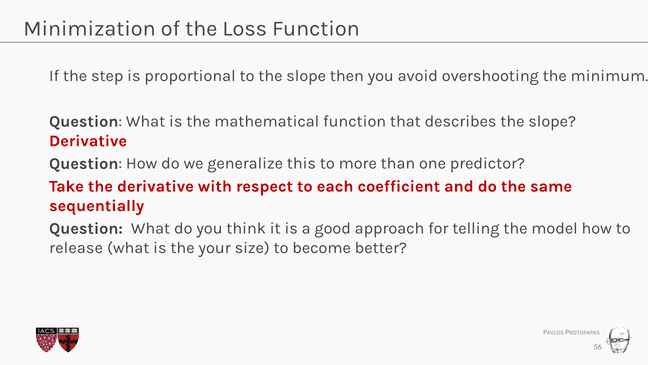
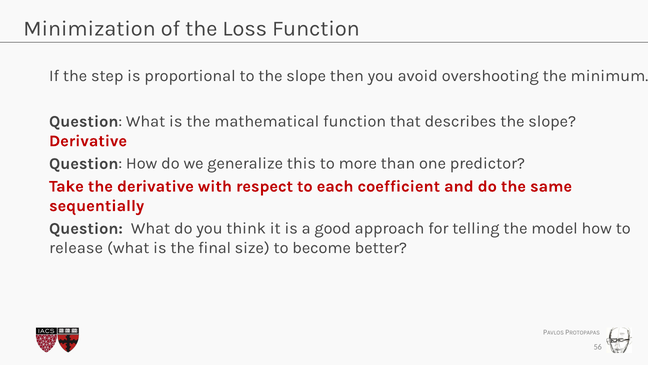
your: your -> final (215, 248)
